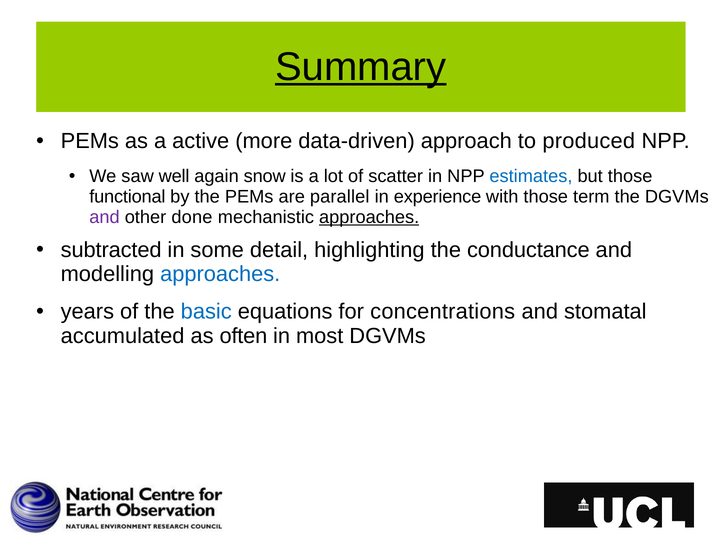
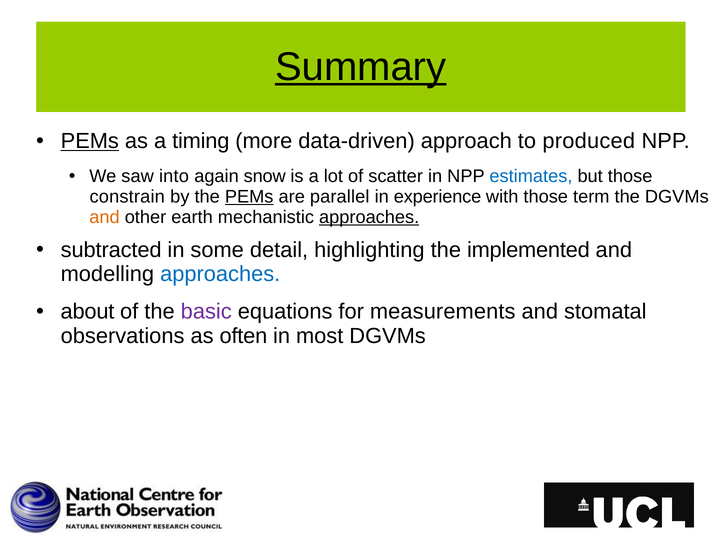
PEMs underline: none -> present (90, 141)
active: active -> timing (201, 141)
well: well -> into (174, 176)
functional: functional -> constrain (127, 197)
PEMs underline: none -> present (249, 197)
and colour: purple -> orange (105, 217)
done: done -> earth (192, 217)
conductance: conductance -> implemented (528, 250)
years: years -> about (87, 311)
basic colour: blue -> purple (206, 311)
concentrations: concentrations -> measurements (443, 311)
accumulated: accumulated -> observations (123, 336)
